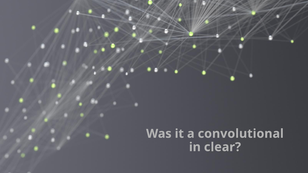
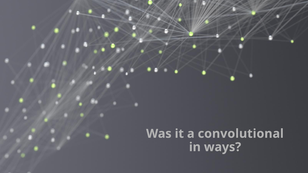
clear: clear -> ways (223, 147)
